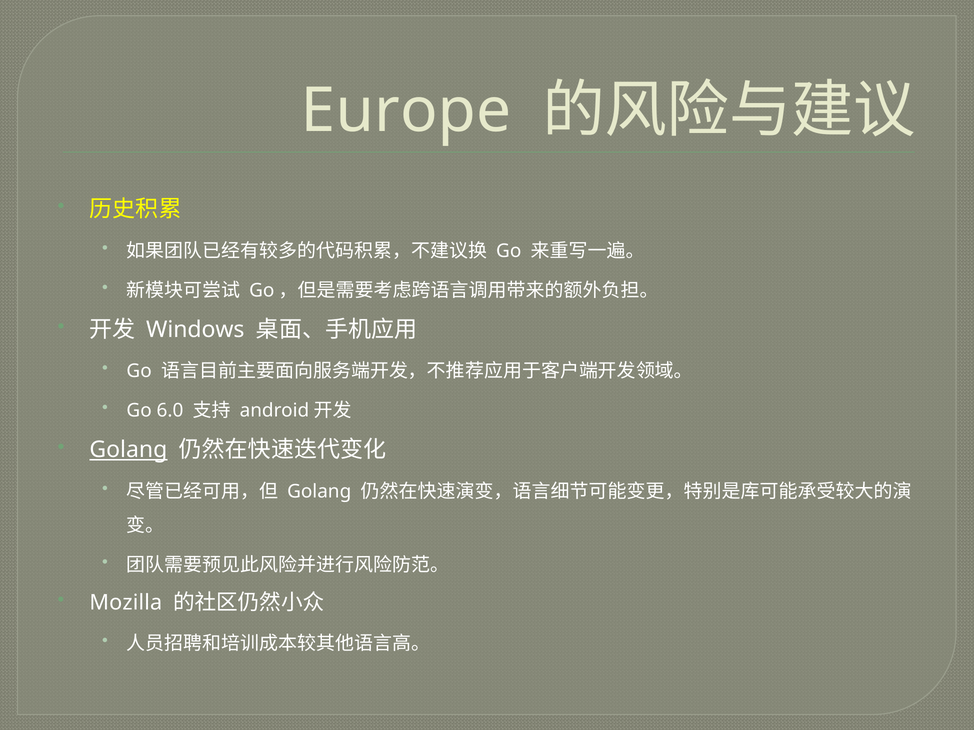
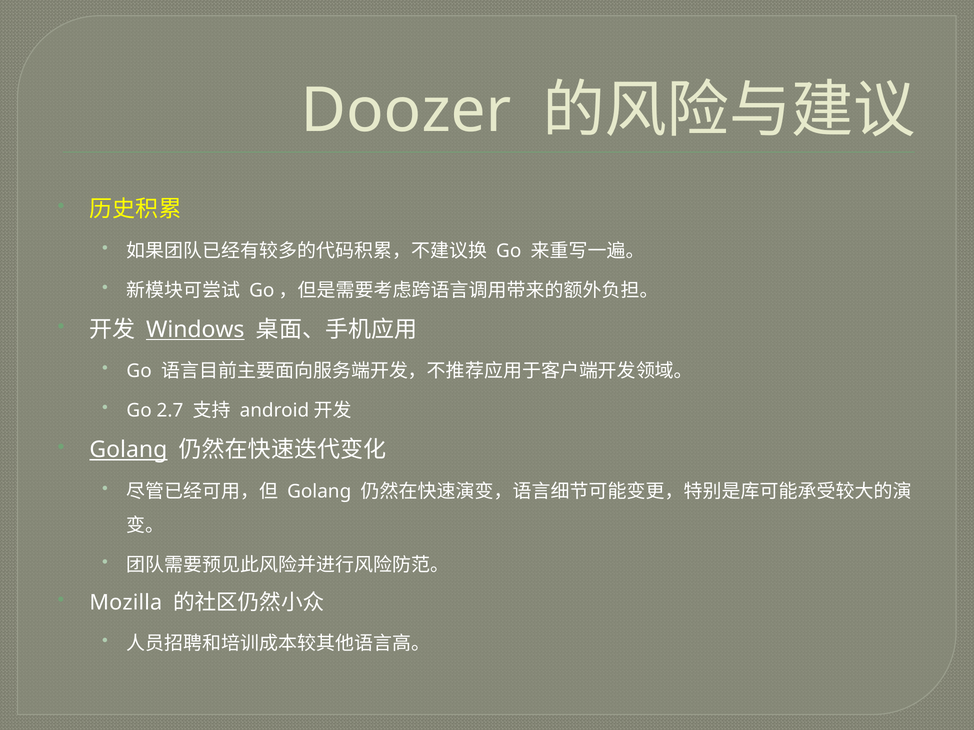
Europe: Europe -> Doozer (406, 111)
Windows underline: none -> present (195, 330)
6.0: 6.0 -> 2.7 (170, 411)
